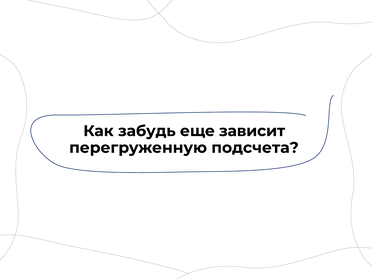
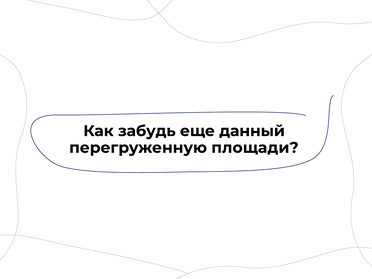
зависит: зависит -> данный (252, 131)
подсчета: подсчета -> площади (255, 148)
